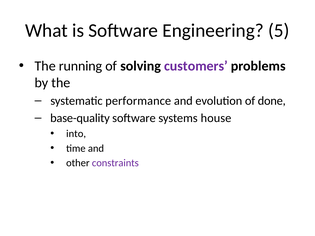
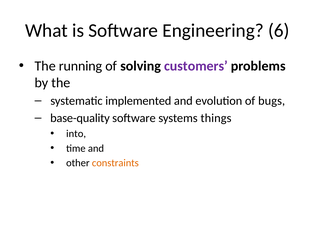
5: 5 -> 6 (279, 30)
performance: performance -> implemented (138, 101)
done: done -> bugs (272, 101)
house: house -> things (216, 118)
constraints colour: purple -> orange (115, 163)
